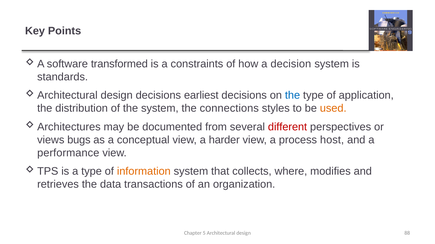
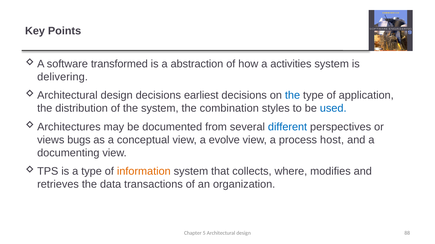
constraints: constraints -> abstraction (197, 64)
decision: decision -> activities (291, 64)
standards: standards -> delivering (63, 77)
connections: connections -> combination (229, 109)
used colour: orange -> blue (333, 109)
different colour: red -> blue (288, 127)
harder: harder -> evolve (224, 140)
performance: performance -> documenting (68, 153)
